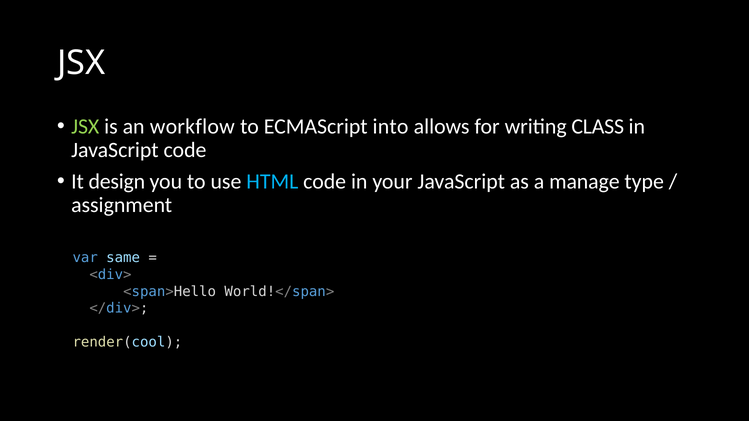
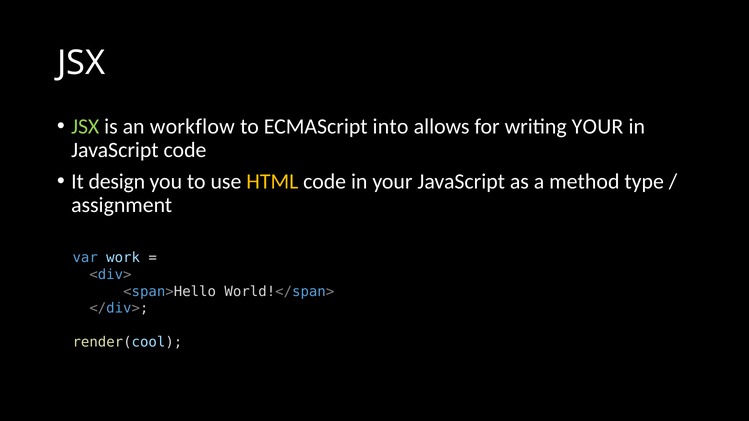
writing CLASS: CLASS -> YOUR (598, 127)
HTML colour: light blue -> yellow (272, 182)
manage: manage -> method (584, 182)
same: same -> work (123, 258)
